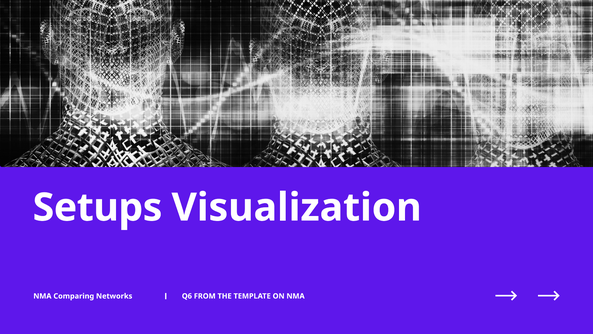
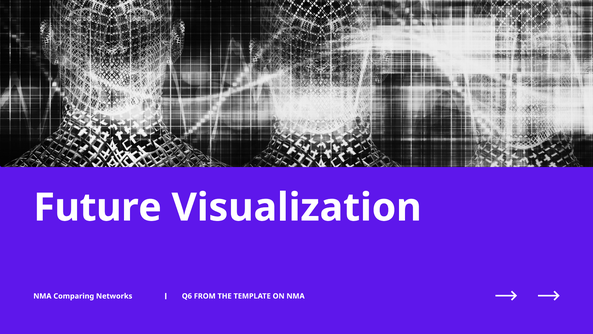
Setups: Setups -> Future (98, 207)
